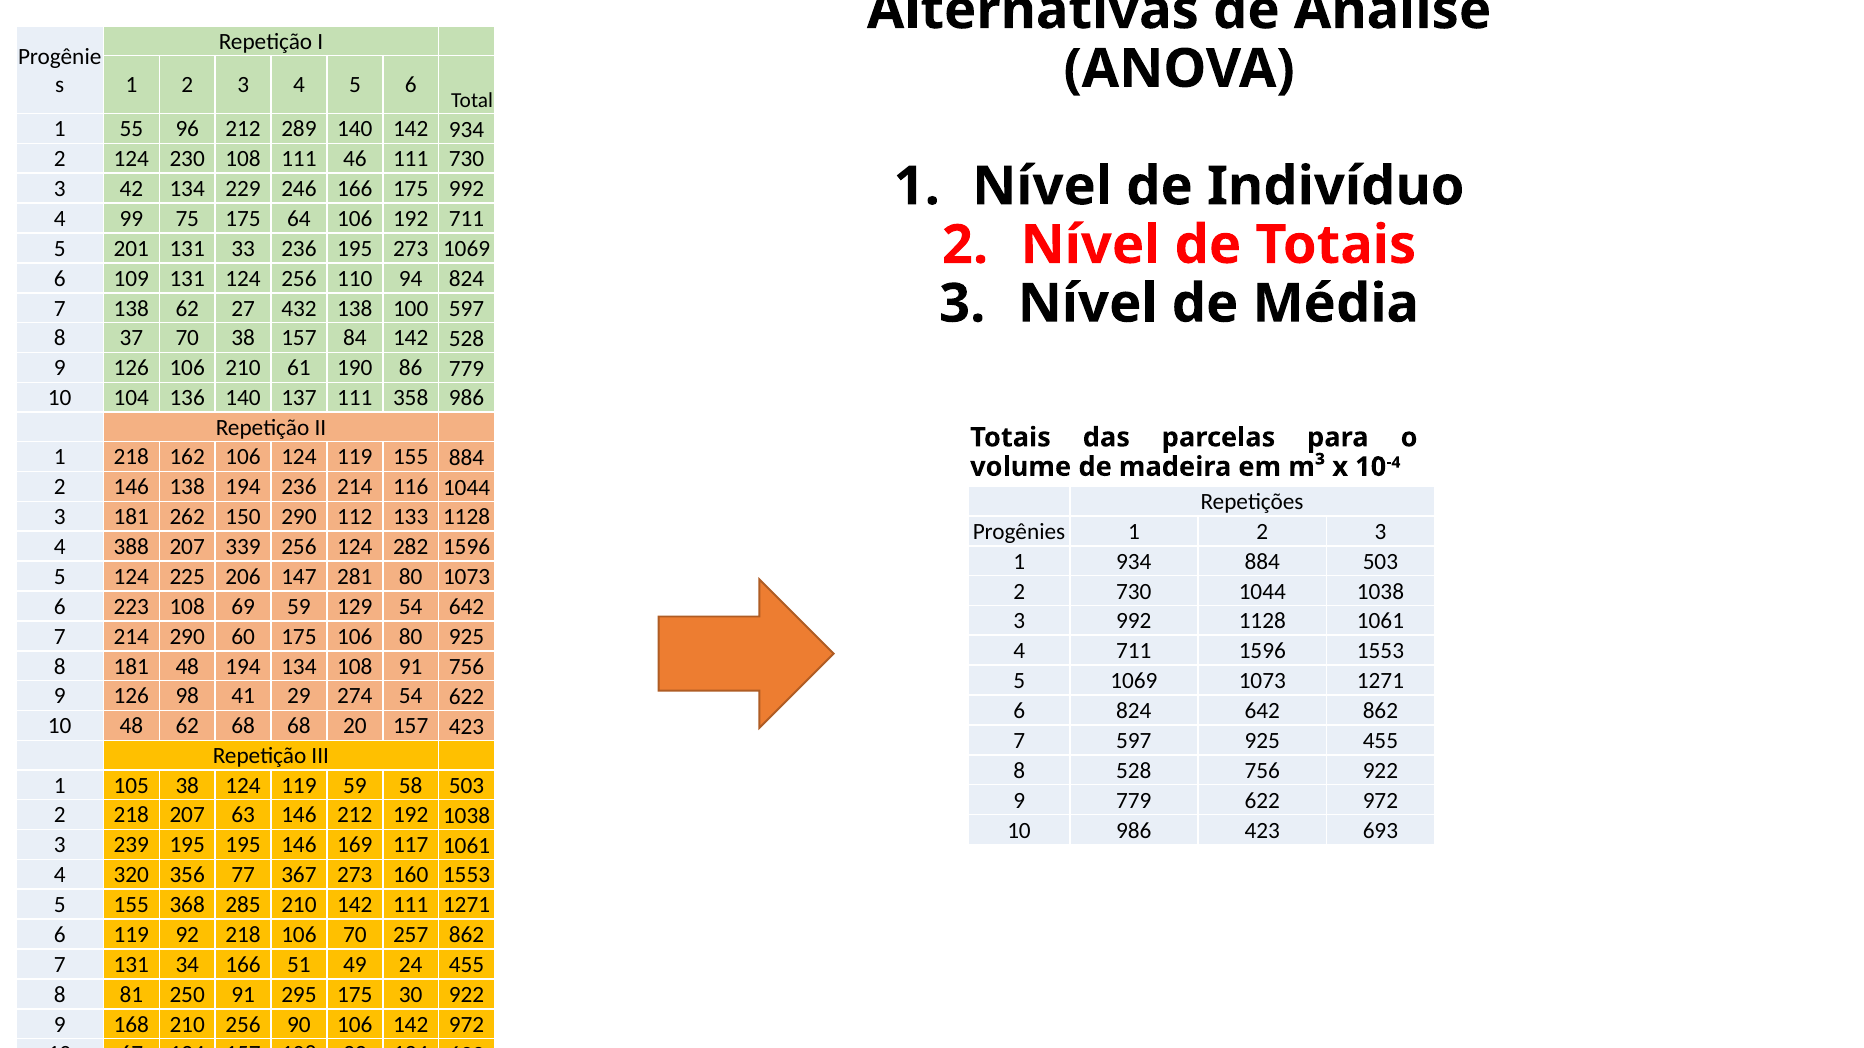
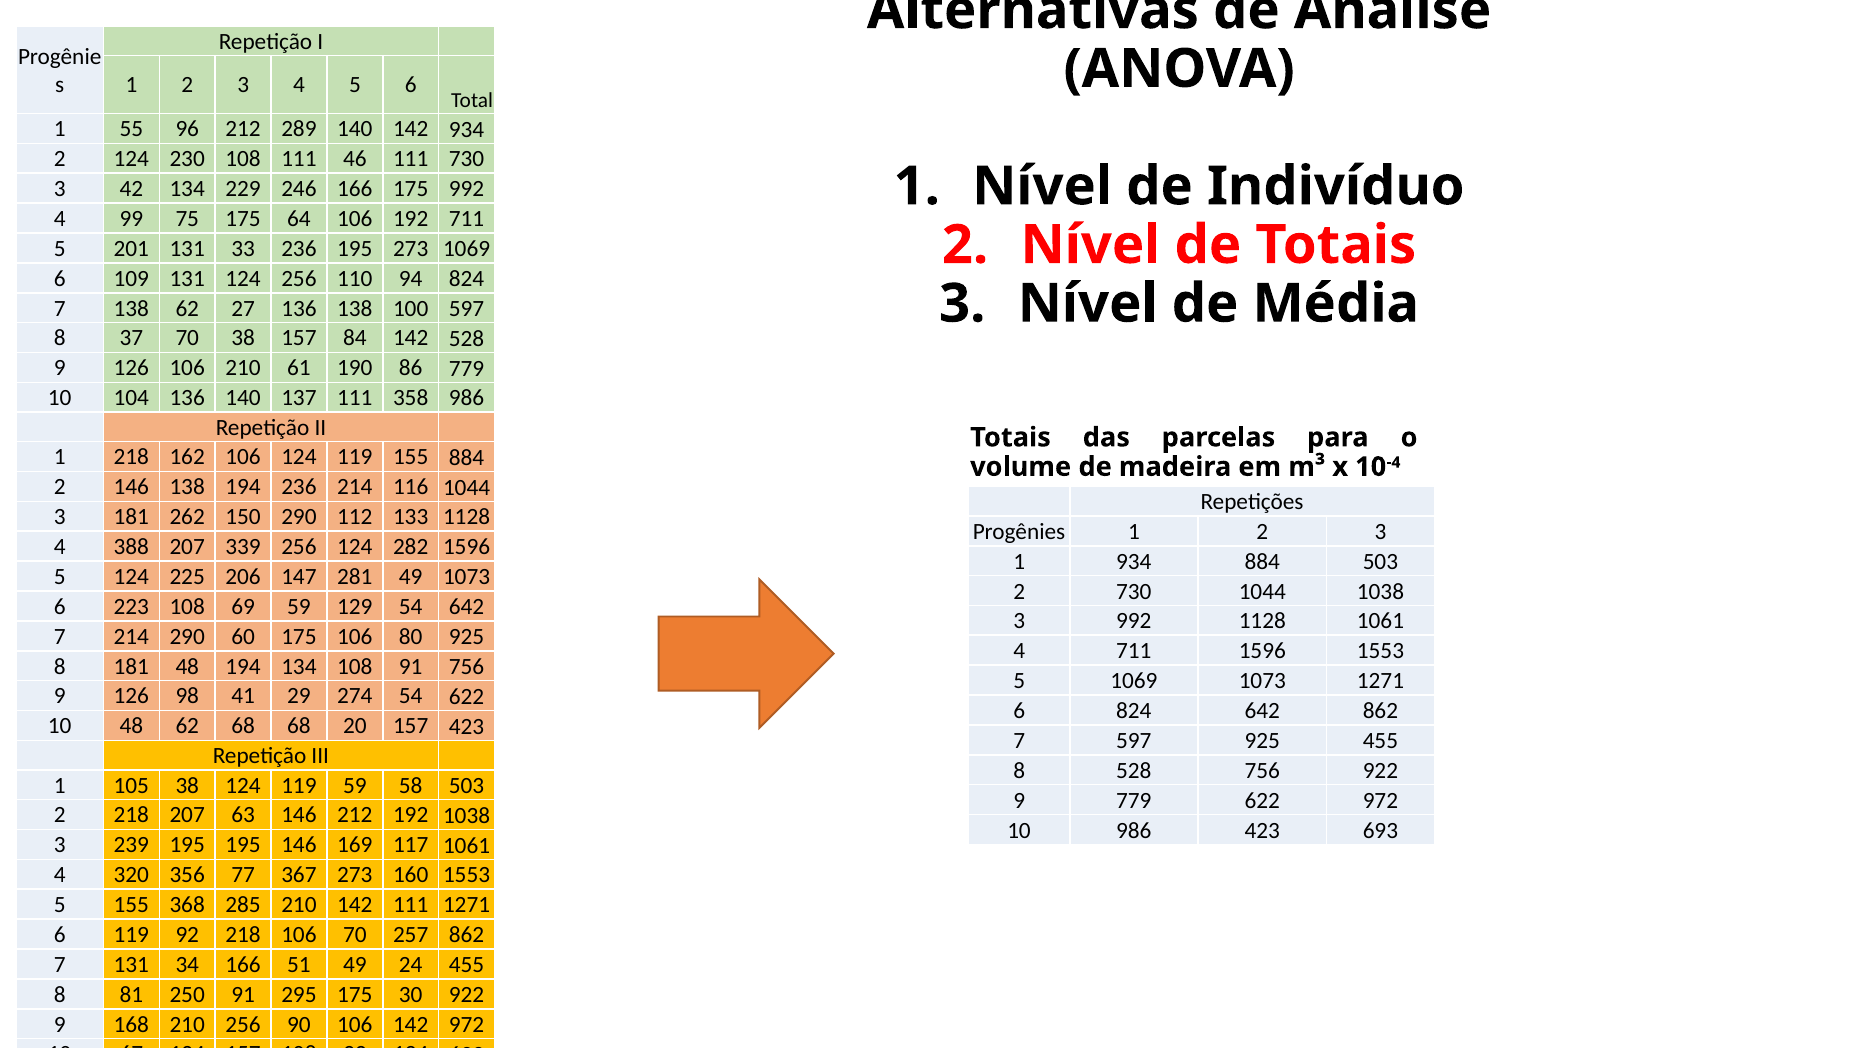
27 432: 432 -> 136 (299, 309)
281 80: 80 -> 49 (411, 577)
